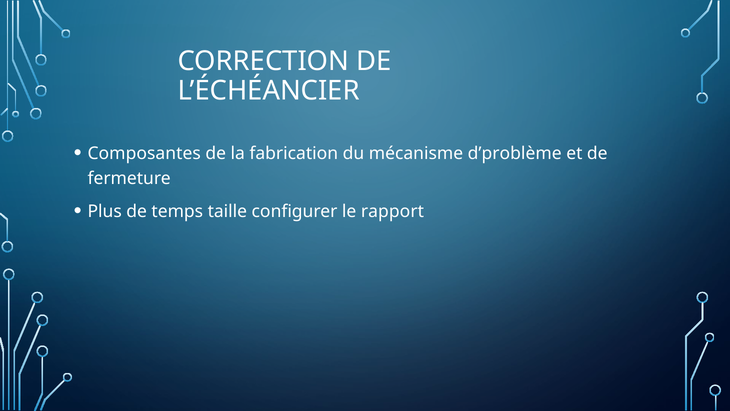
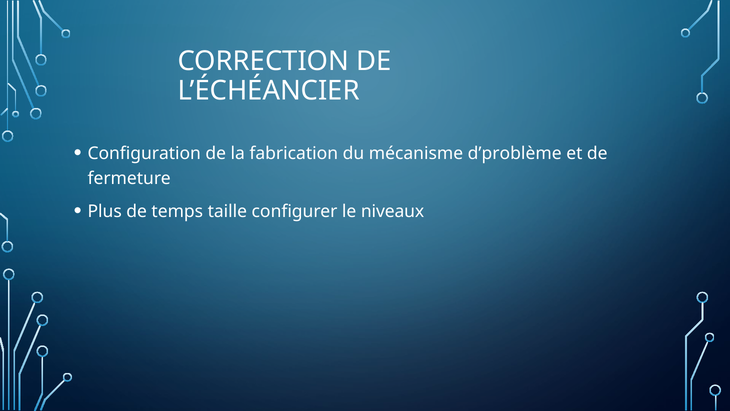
Composantes: Composantes -> Configuration (144, 153)
rapport: rapport -> niveaux (393, 211)
